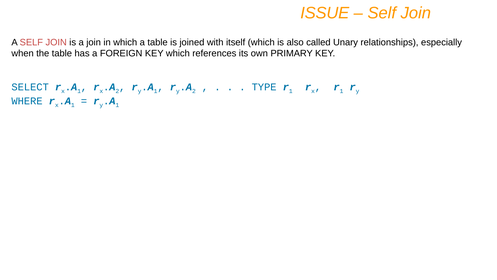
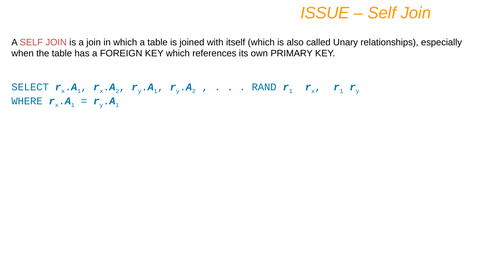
TYPE: TYPE -> RAND (264, 87)
